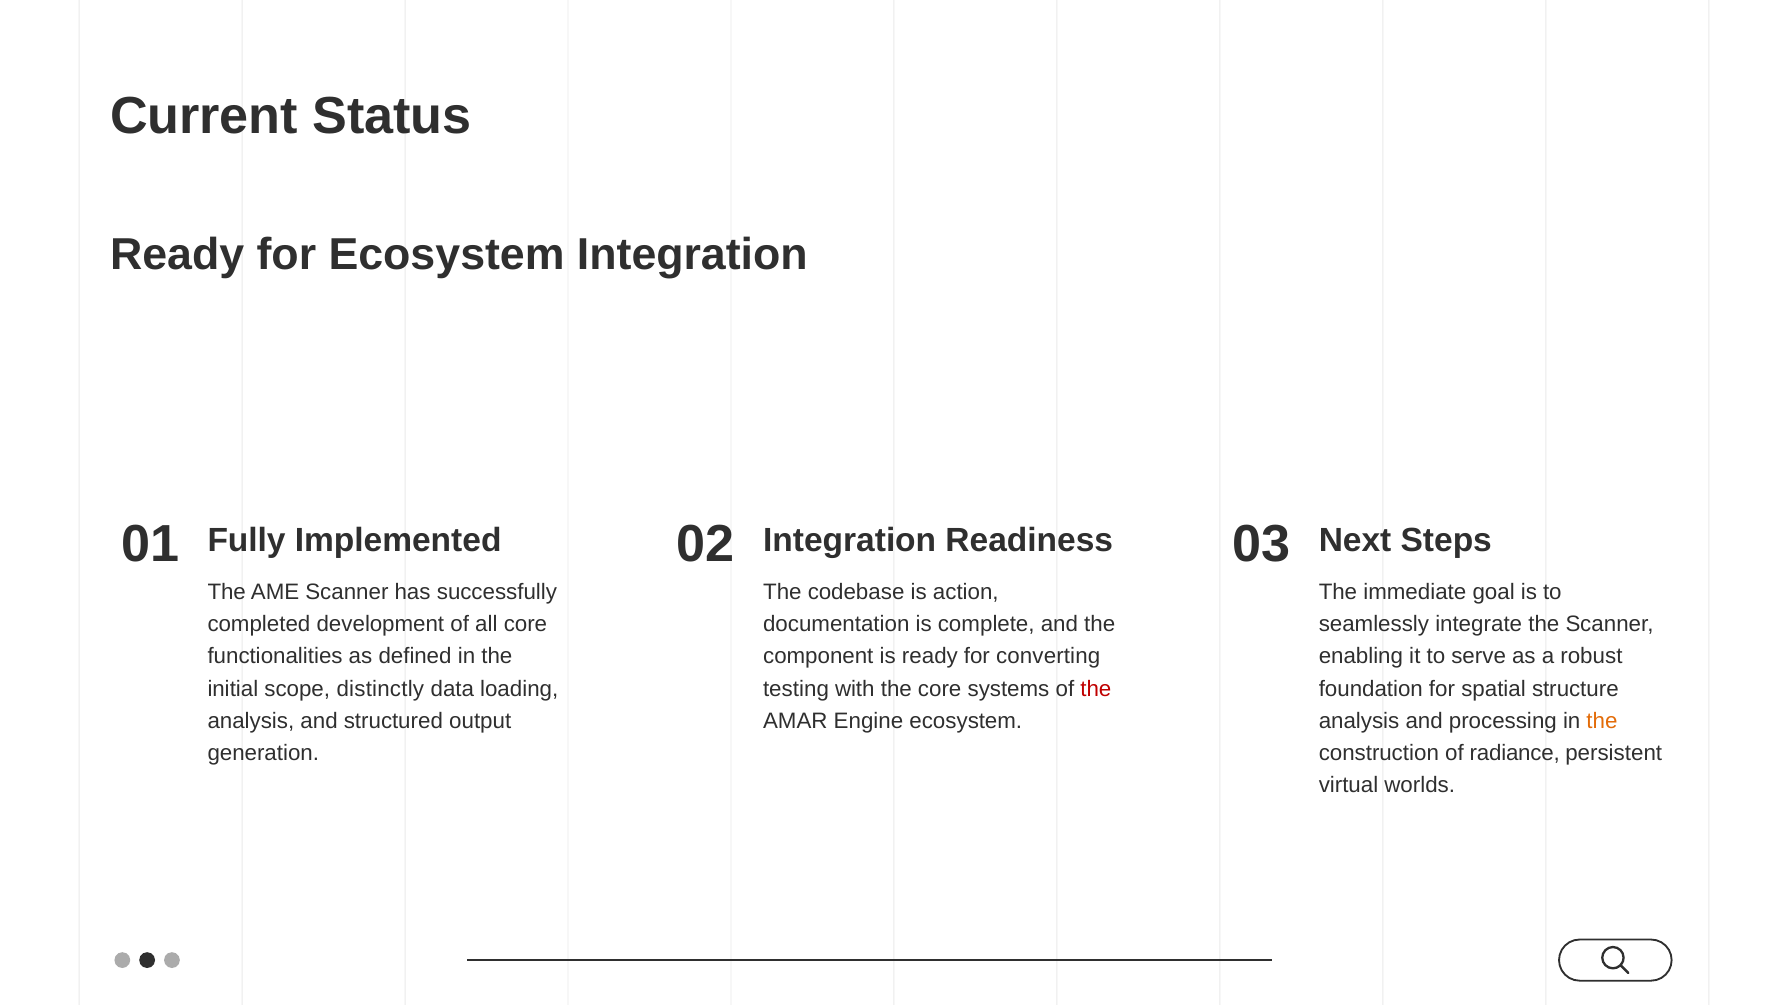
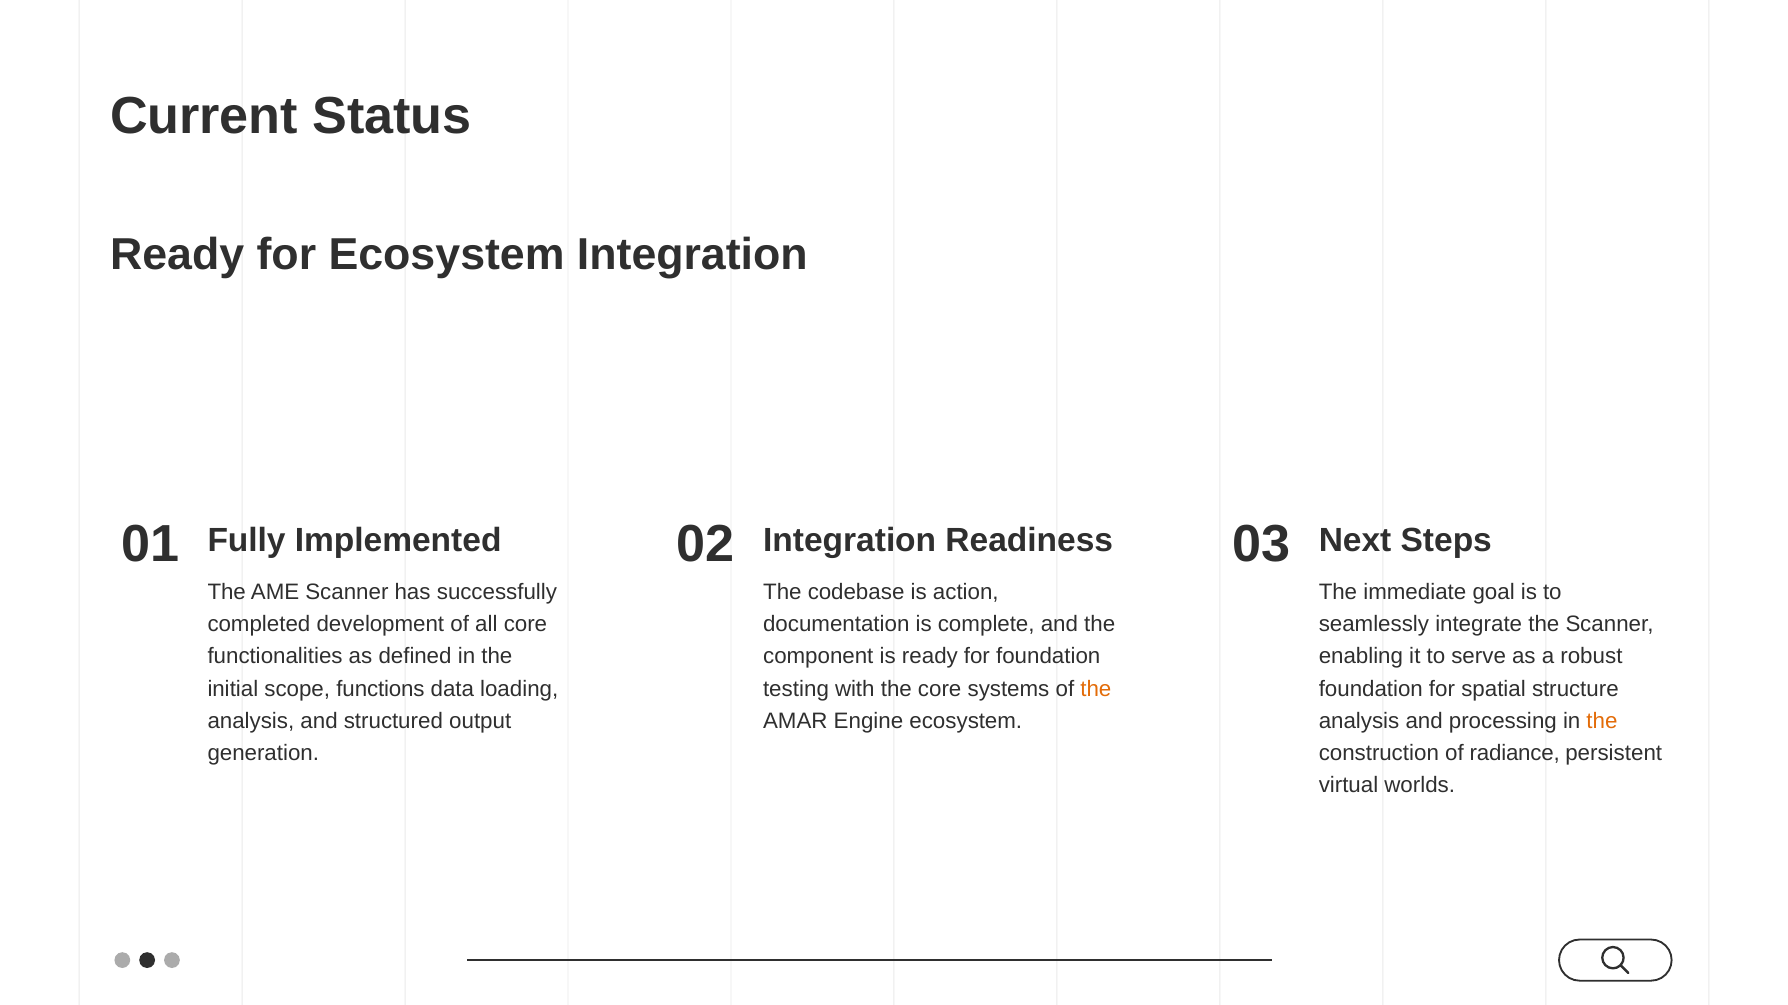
for converting: converting -> foundation (1048, 657)
distinctly: distinctly -> functions (381, 689)
the colour: red -> orange (1096, 689)
